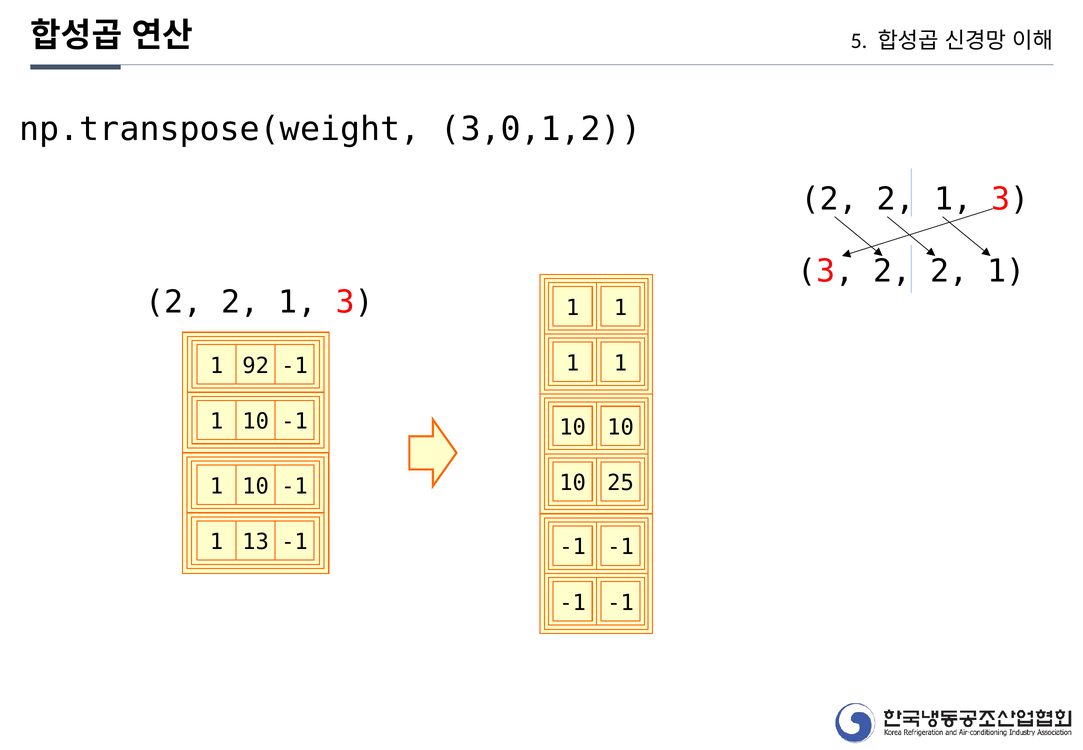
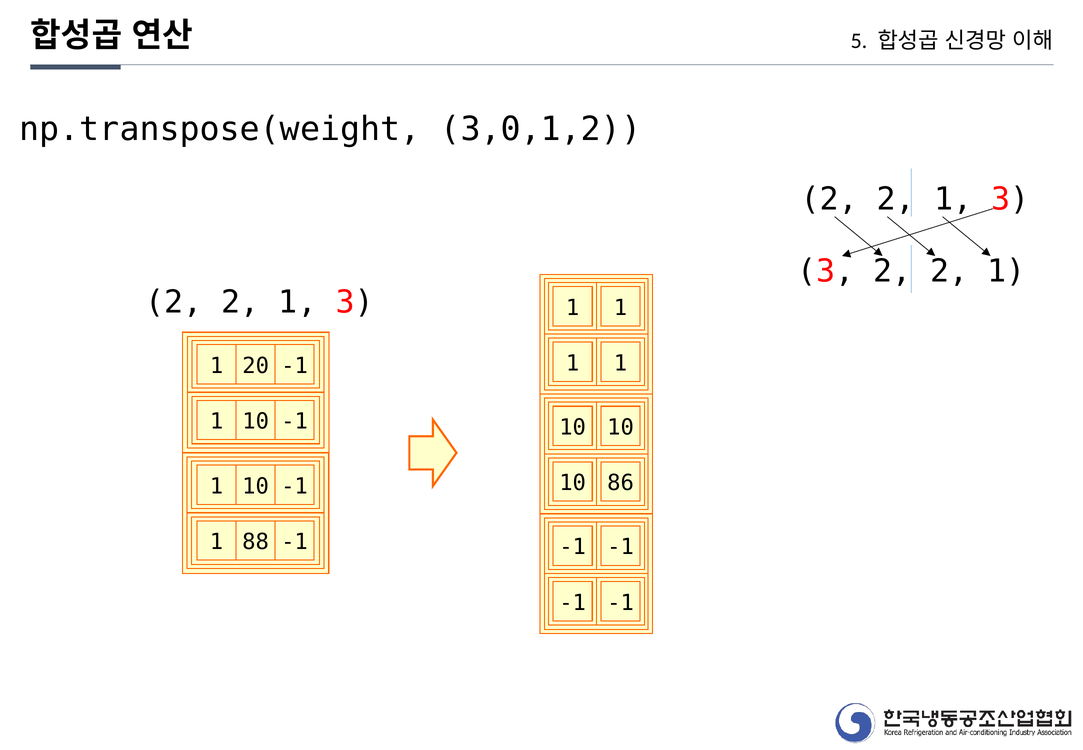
92: 92 -> 20 (256, 366)
25: 25 -> 86 (621, 483)
13: 13 -> 88 (256, 542)
